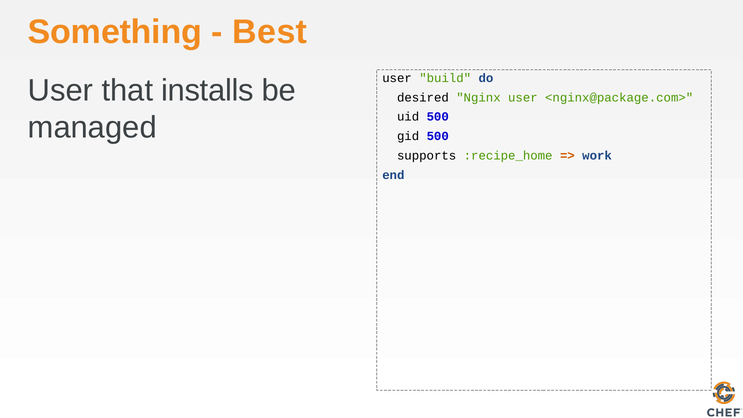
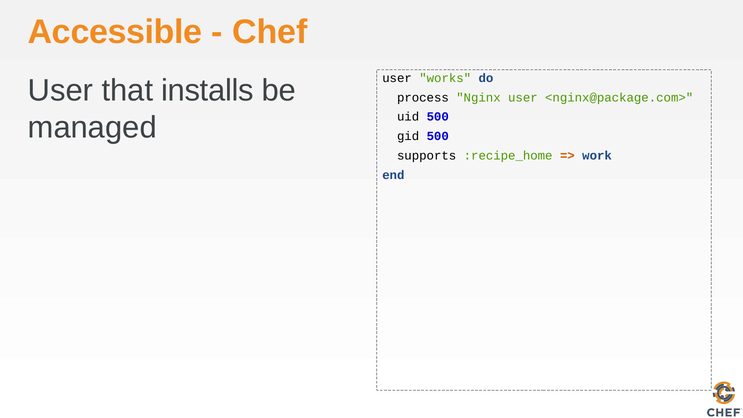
Something: Something -> Accessible (115, 32)
Best: Best -> Chef (270, 32)
build: build -> works (445, 78)
desired: desired -> process (423, 97)
